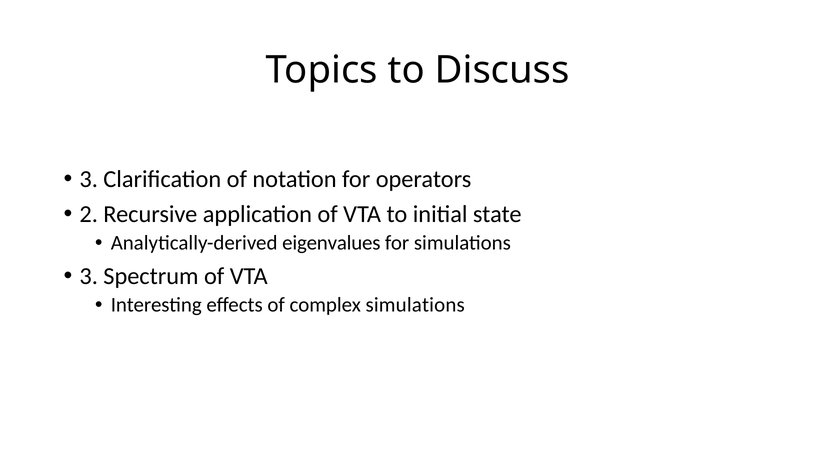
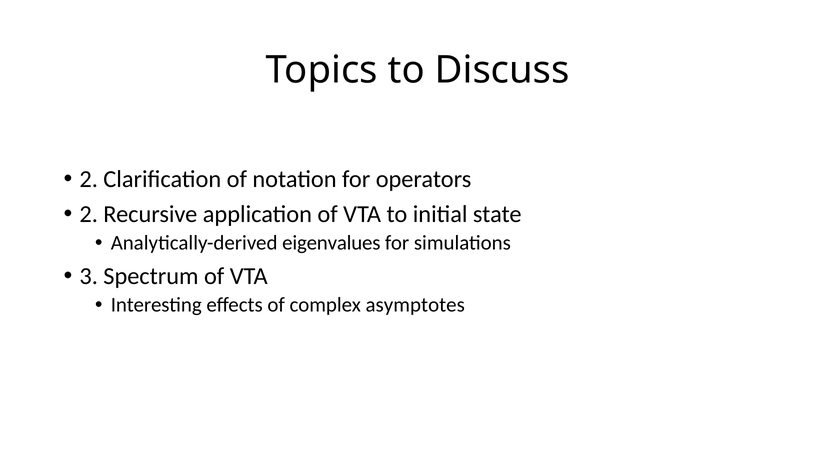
3: 3 -> 2 (89, 179)
complex simulations: simulations -> asymptotes (415, 305)
